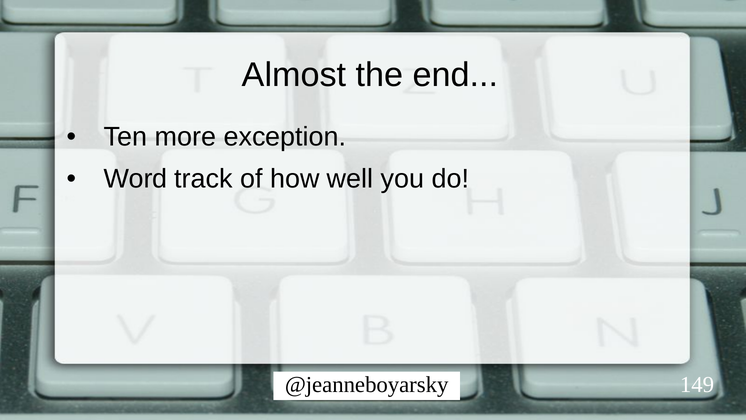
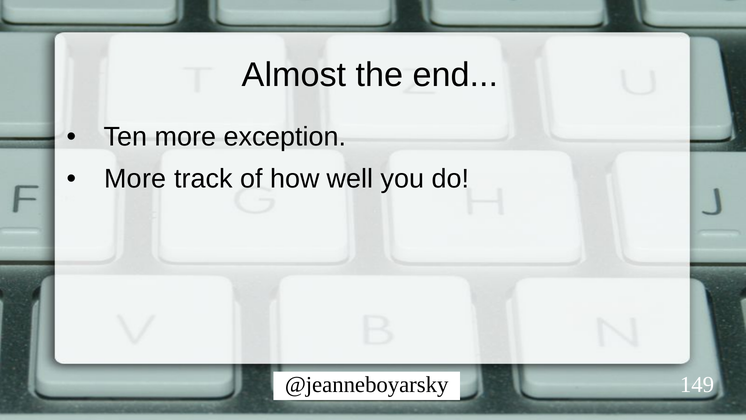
Word: Word -> More (135, 179)
